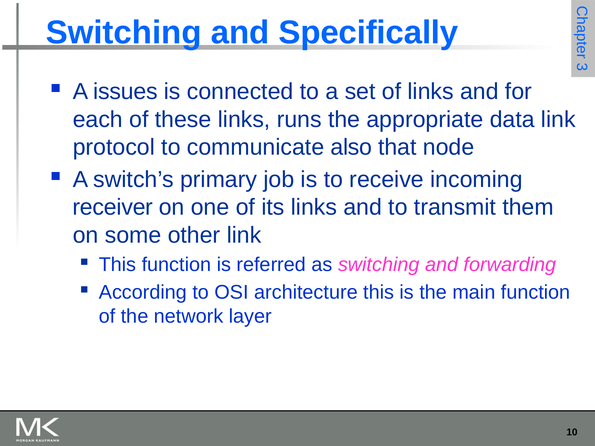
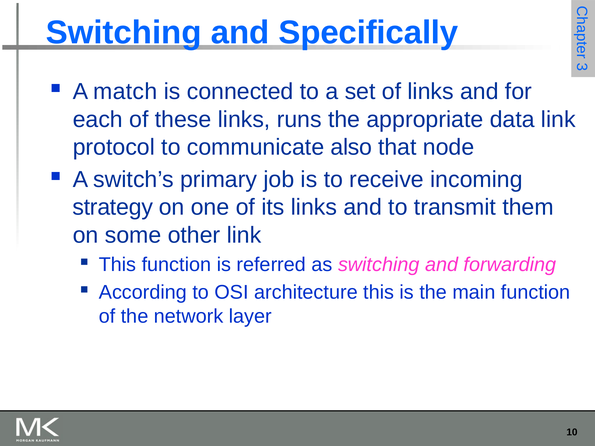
issues: issues -> match (125, 92)
receiver: receiver -> strategy (113, 207)
